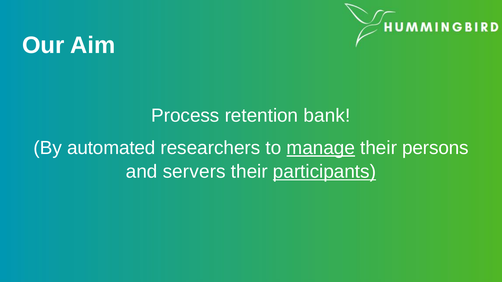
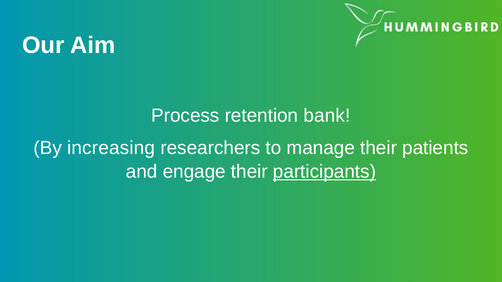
automated: automated -> increasing (111, 148)
manage underline: present -> none (321, 148)
persons: persons -> patients (435, 148)
servers: servers -> engage (194, 172)
